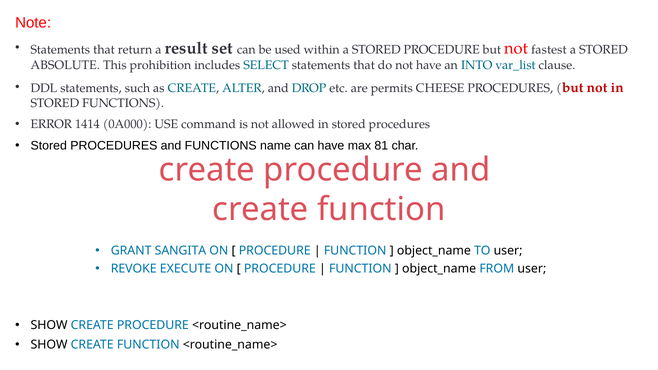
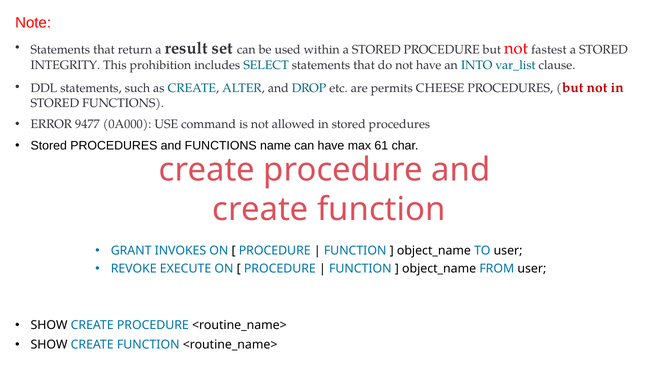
ABSOLUTE: ABSOLUTE -> INTEGRITY (65, 65)
1414: 1414 -> 9477 (87, 124)
81: 81 -> 61 (381, 146)
SANGITA: SANGITA -> INVOKES (180, 251)
